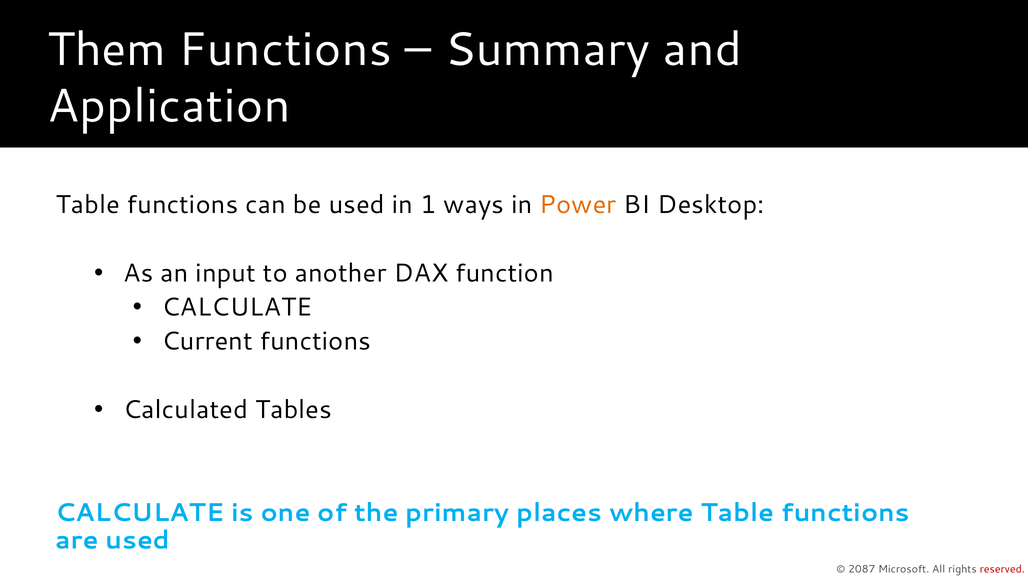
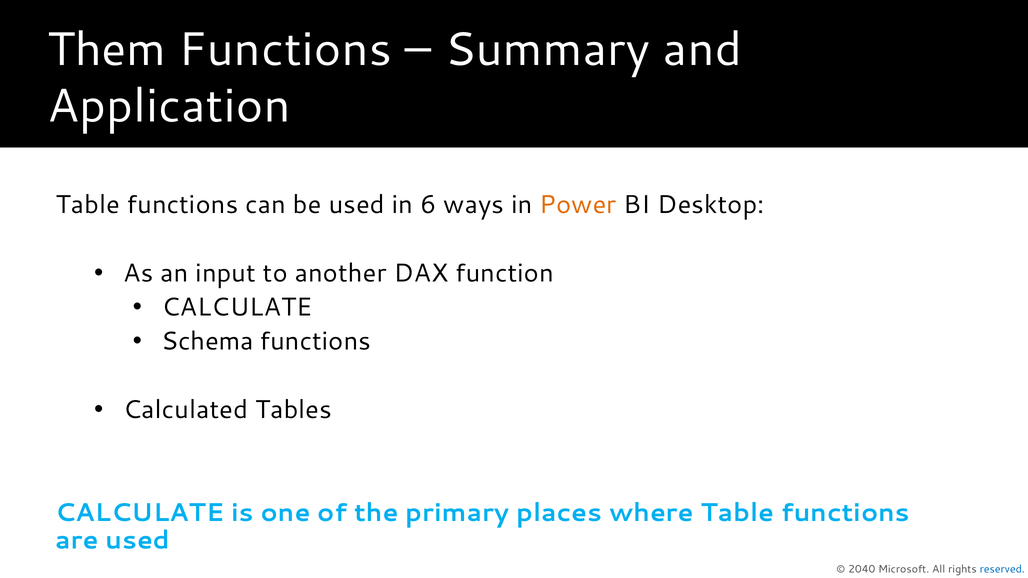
1: 1 -> 6 (428, 205)
Current: Current -> Schema (207, 342)
2087: 2087 -> 2040 (862, 570)
reserved colour: red -> blue (1002, 570)
